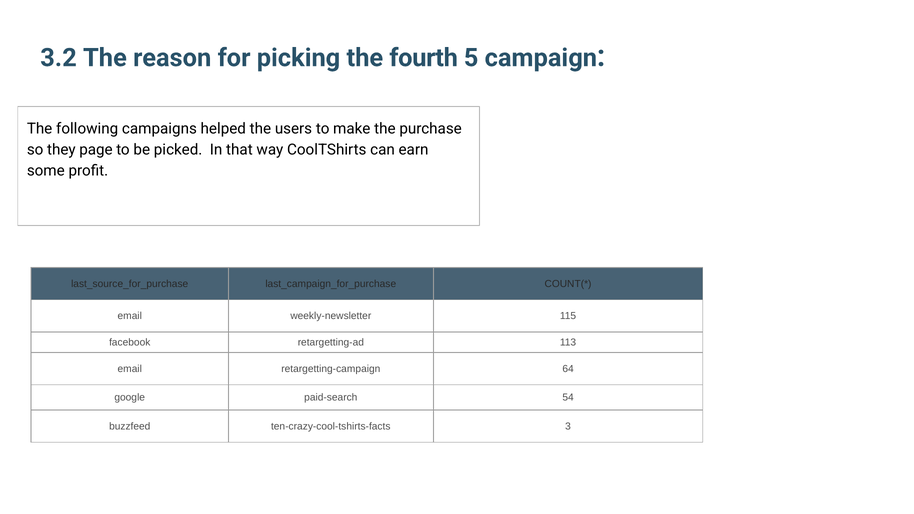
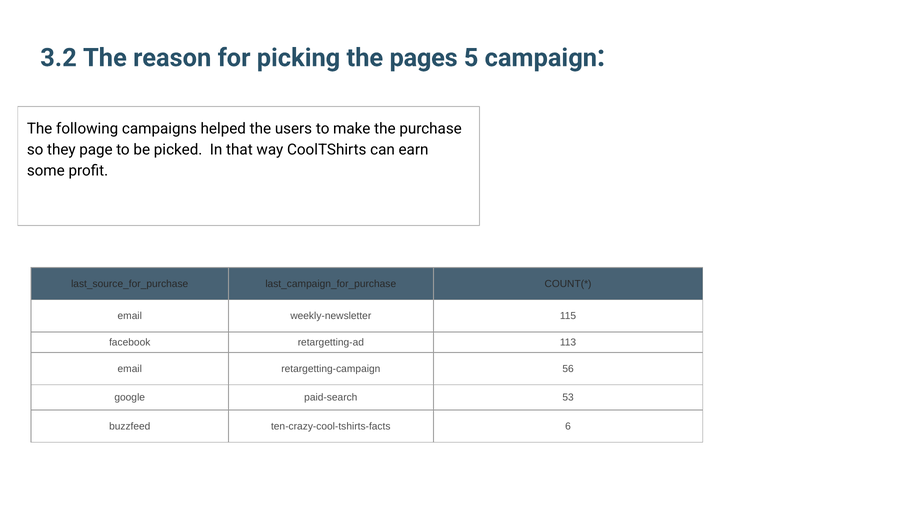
fourth: fourth -> pages (424, 58)
64: 64 -> 56 (568, 369)
54: 54 -> 53 (568, 398)
3: 3 -> 6 (568, 427)
